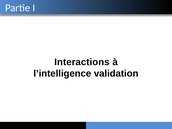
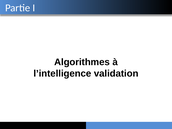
Interactions: Interactions -> Algorithmes (82, 62)
